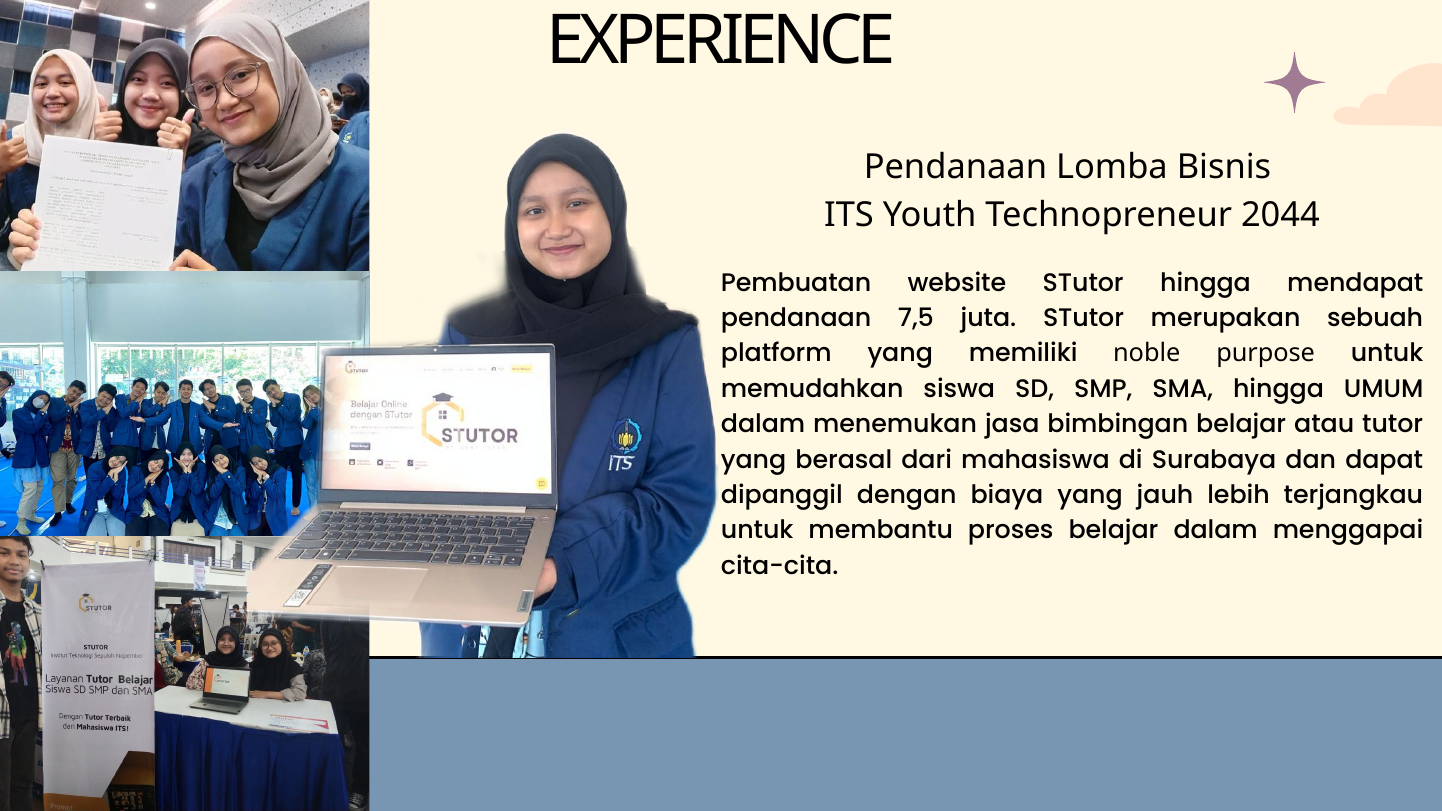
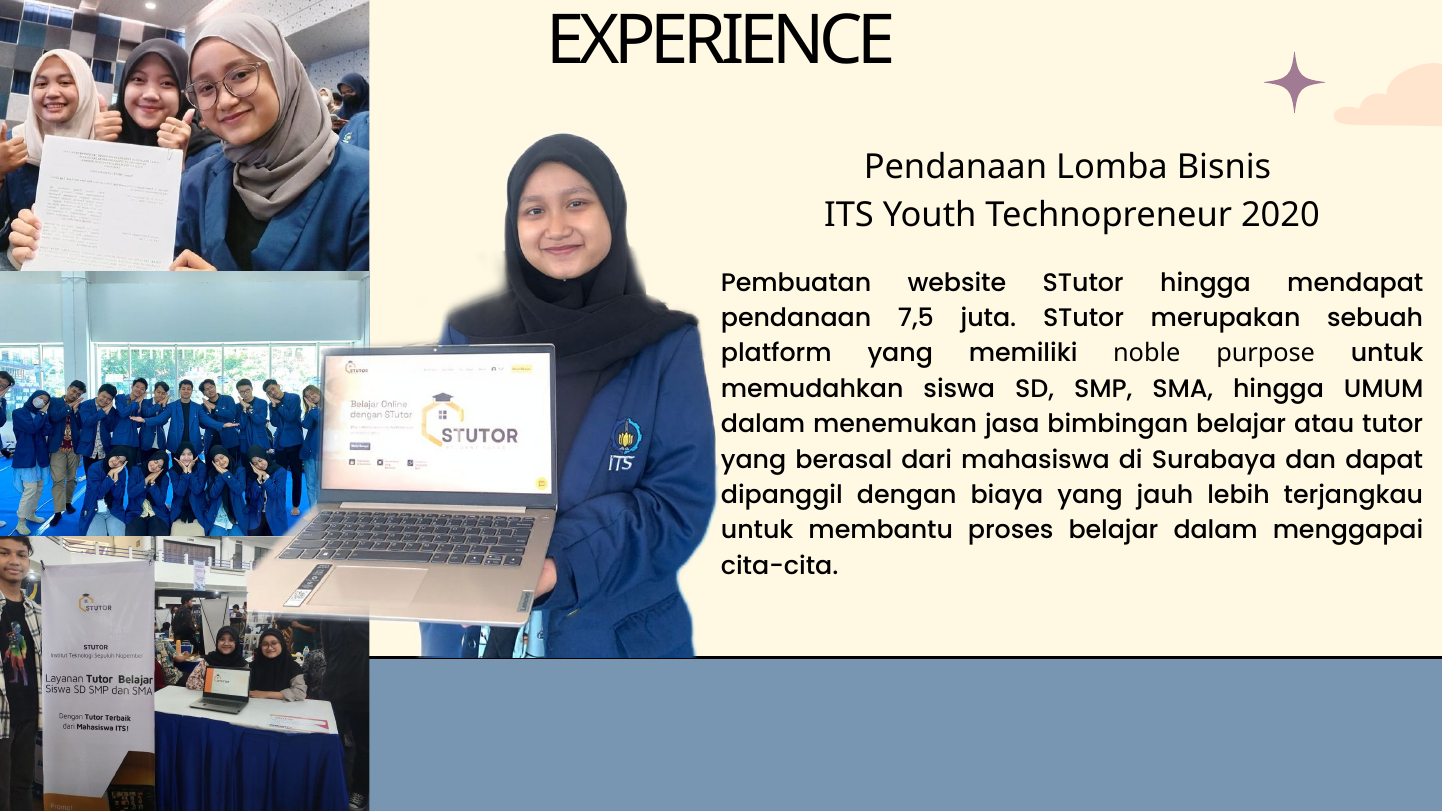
2044: 2044 -> 2020 (1280, 215)
